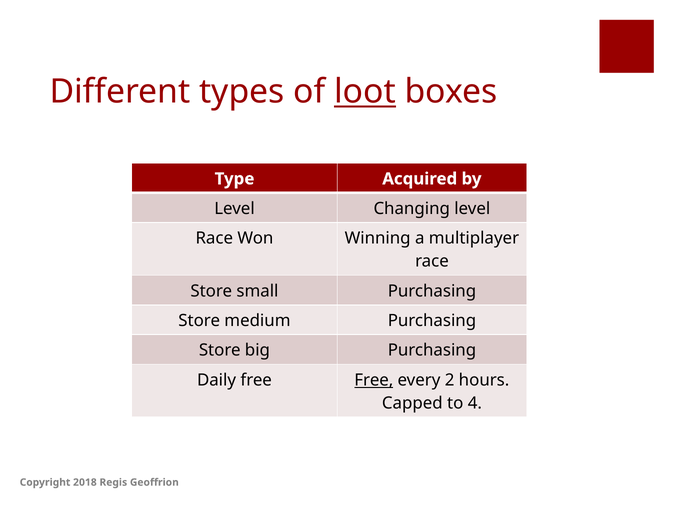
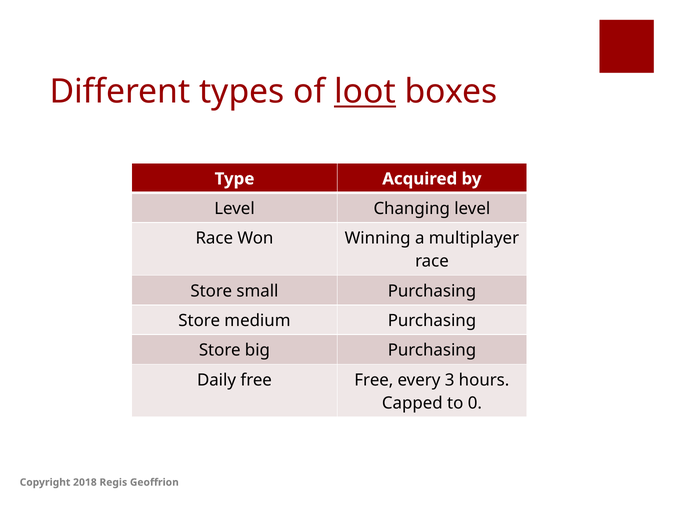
Free underline: present -> none (374, 380)
2: 2 -> 3 (450, 380)
4: 4 -> 0 (475, 403)
